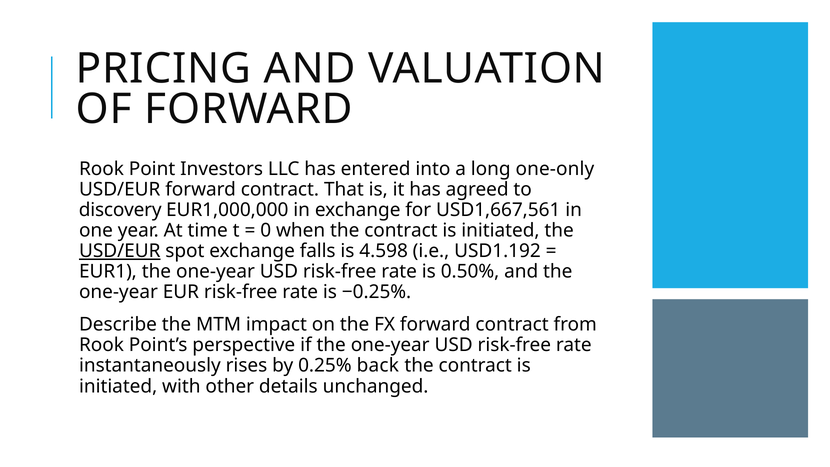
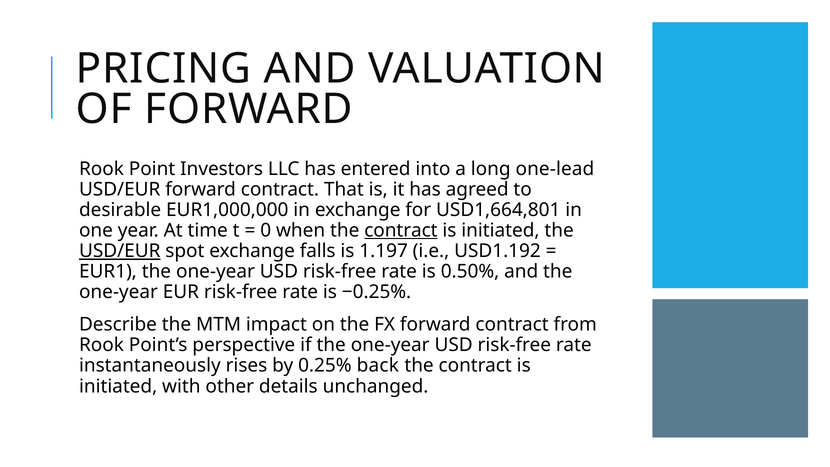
one-only: one-only -> one-lead (555, 169)
discovery: discovery -> desirable (120, 210)
USD1,667,561: USD1,667,561 -> USD1,664,801 (498, 210)
contract underline: none -> present (401, 230)
4.598: 4.598 -> 1.197 (384, 251)
